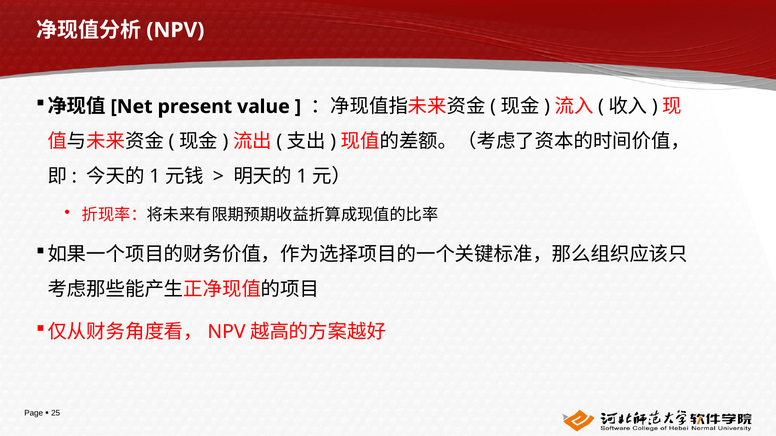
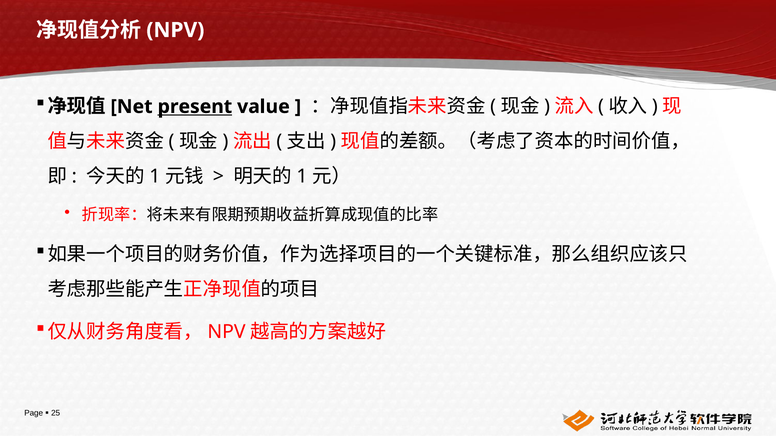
present underline: none -> present (195, 107)
